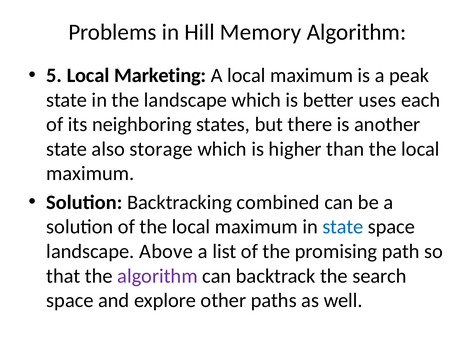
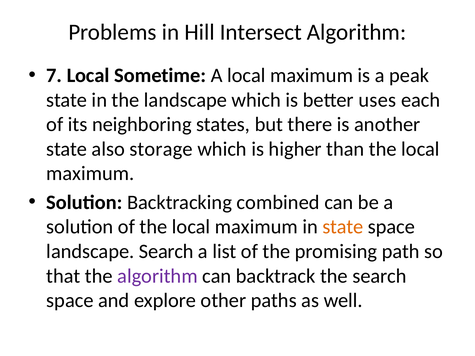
Memory: Memory -> Intersect (261, 32)
5: 5 -> 7 (54, 75)
Marketing: Marketing -> Sometime (160, 75)
state colour: blue -> orange (343, 227)
landscape Above: Above -> Search (166, 252)
